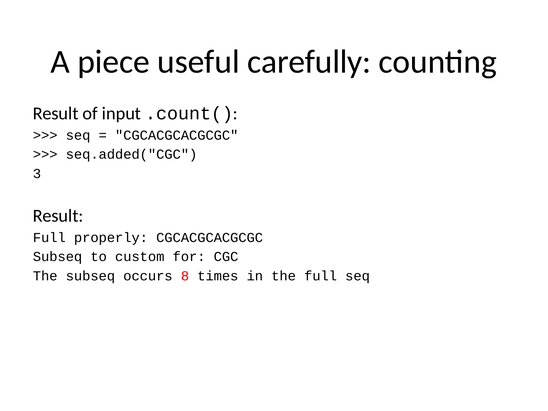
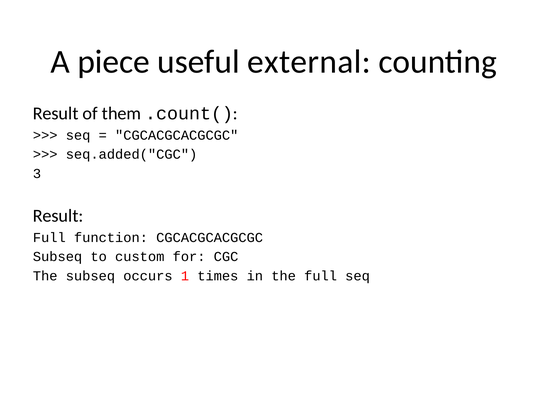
carefully: carefully -> external (309, 62)
input: input -> them (122, 114)
properly: properly -> function (111, 238)
8: 8 -> 1 (185, 276)
